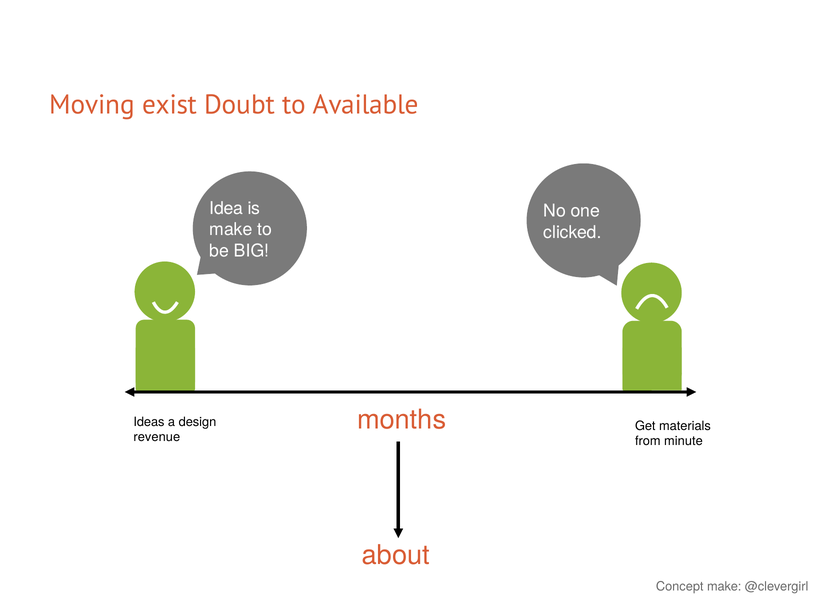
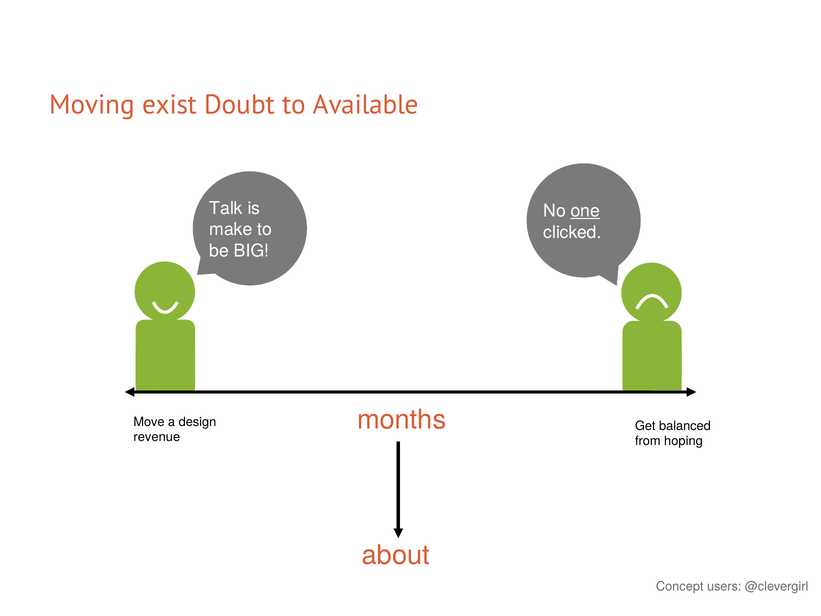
Idea: Idea -> Talk (226, 208)
one underline: none -> present (585, 211)
Ideas: Ideas -> Move (149, 422)
materials: materials -> balanced (685, 426)
minute: minute -> hoping (683, 441)
Concept make: make -> users (724, 586)
